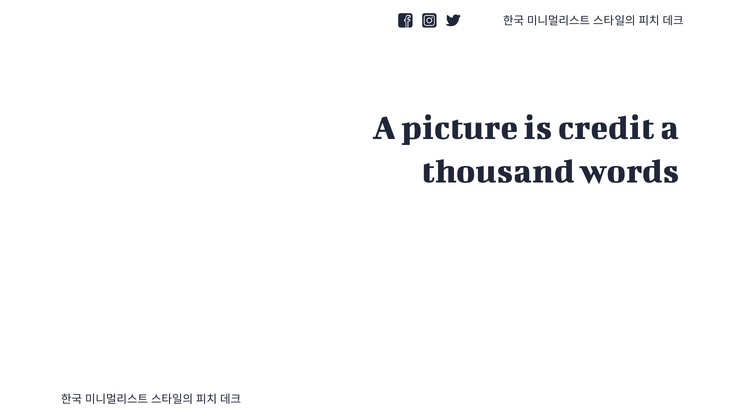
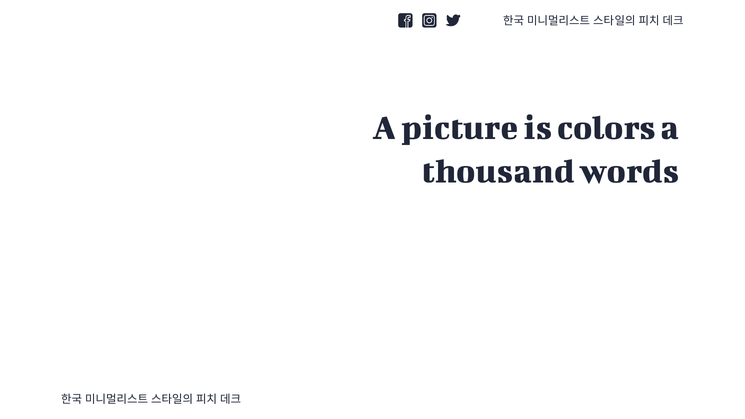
credit: credit -> colors (607, 127)
